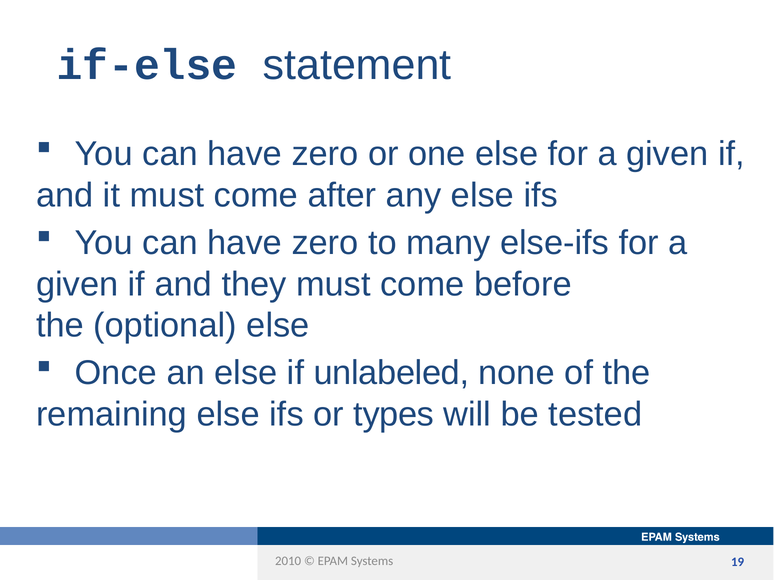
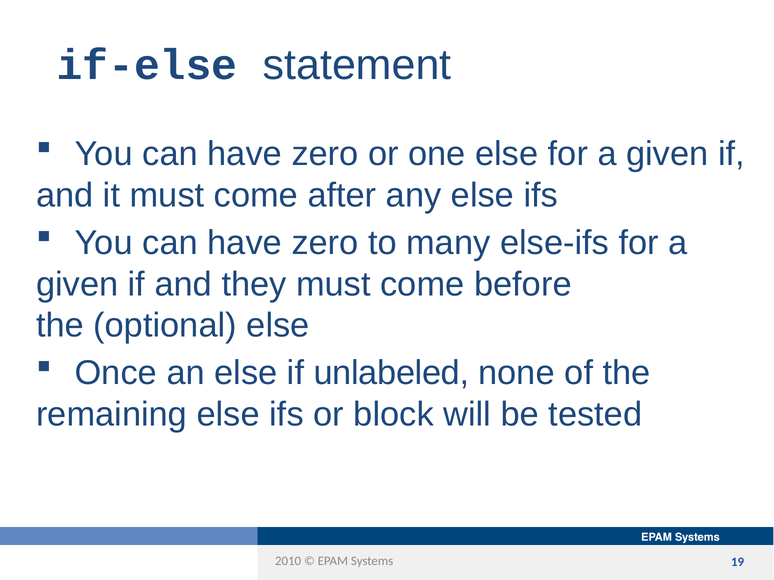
types: types -> block (394, 415)
